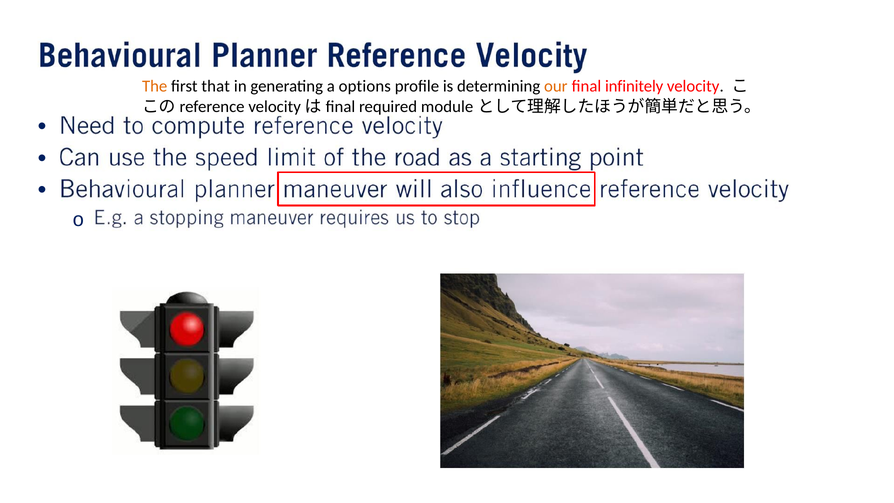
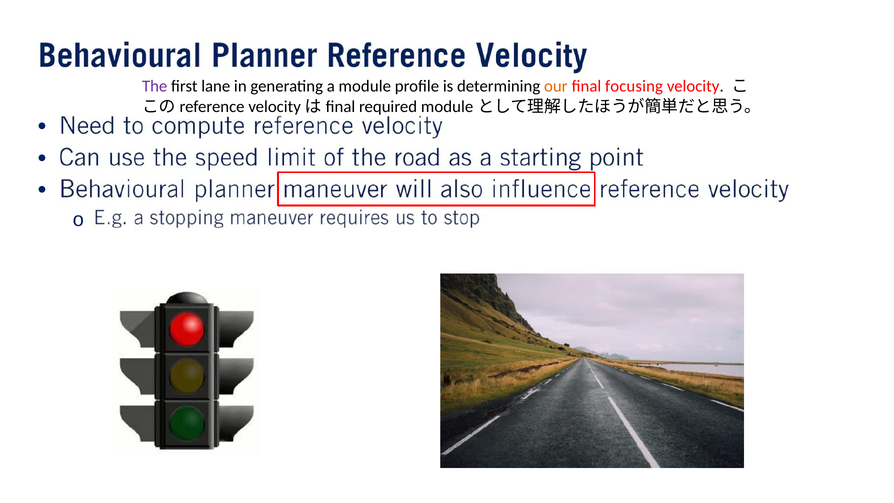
The colour: orange -> purple (155, 86)
that: that -> lane (216, 86)
a options: options -> module (365, 86)
infinitely: infinitely -> focusing (634, 86)
